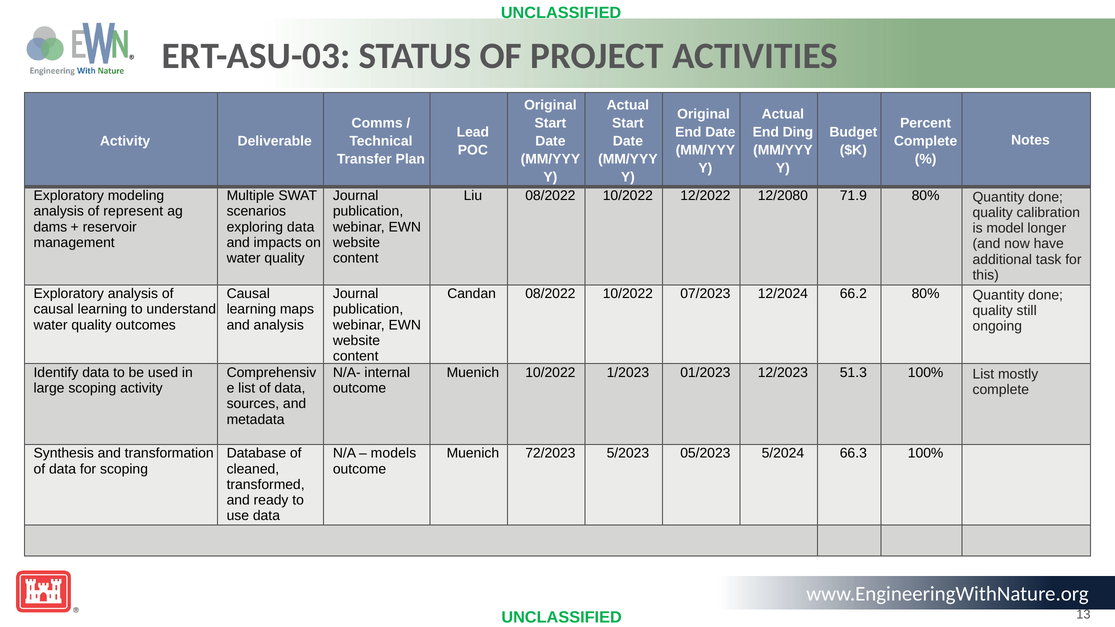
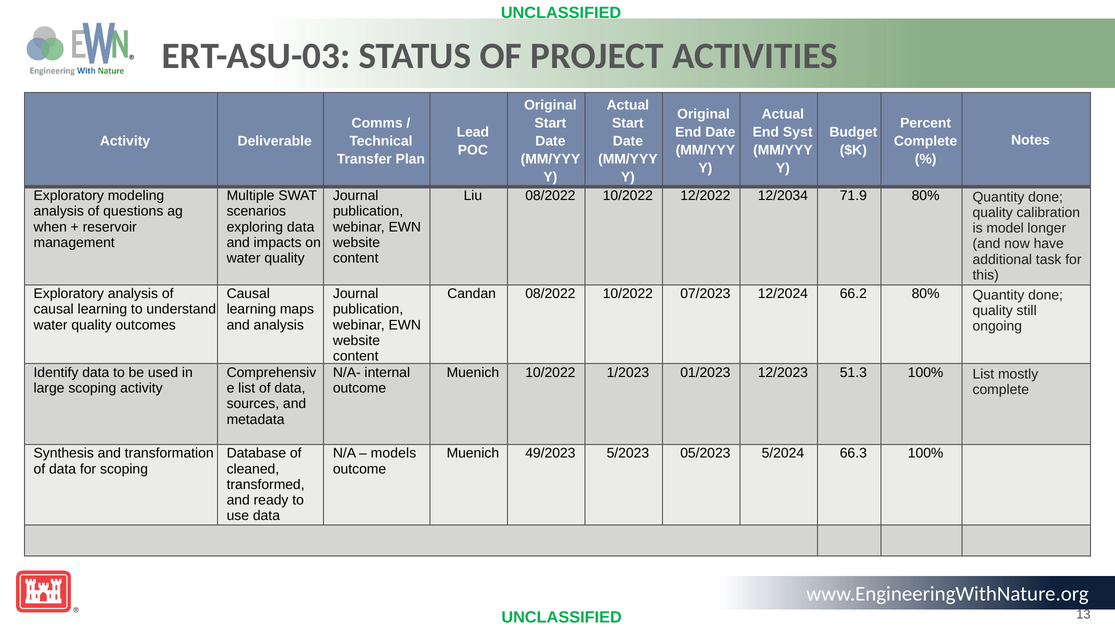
Ding: Ding -> Syst (798, 132)
12/2080: 12/2080 -> 12/2034 (783, 196)
represent: represent -> questions (133, 211)
dams: dams -> when (50, 227)
72/2023: 72/2023 -> 49/2023 (550, 453)
